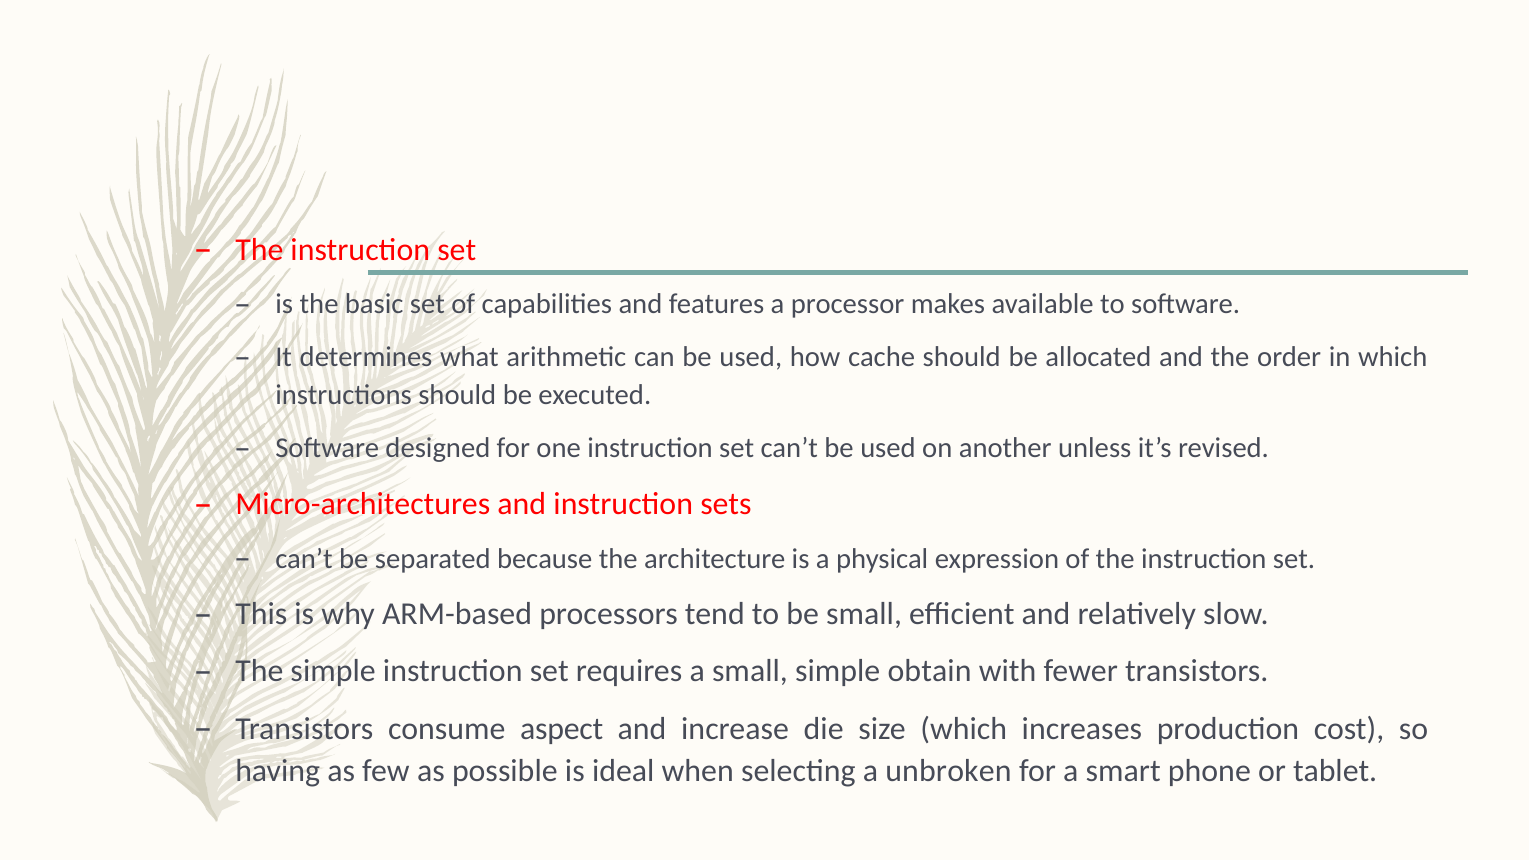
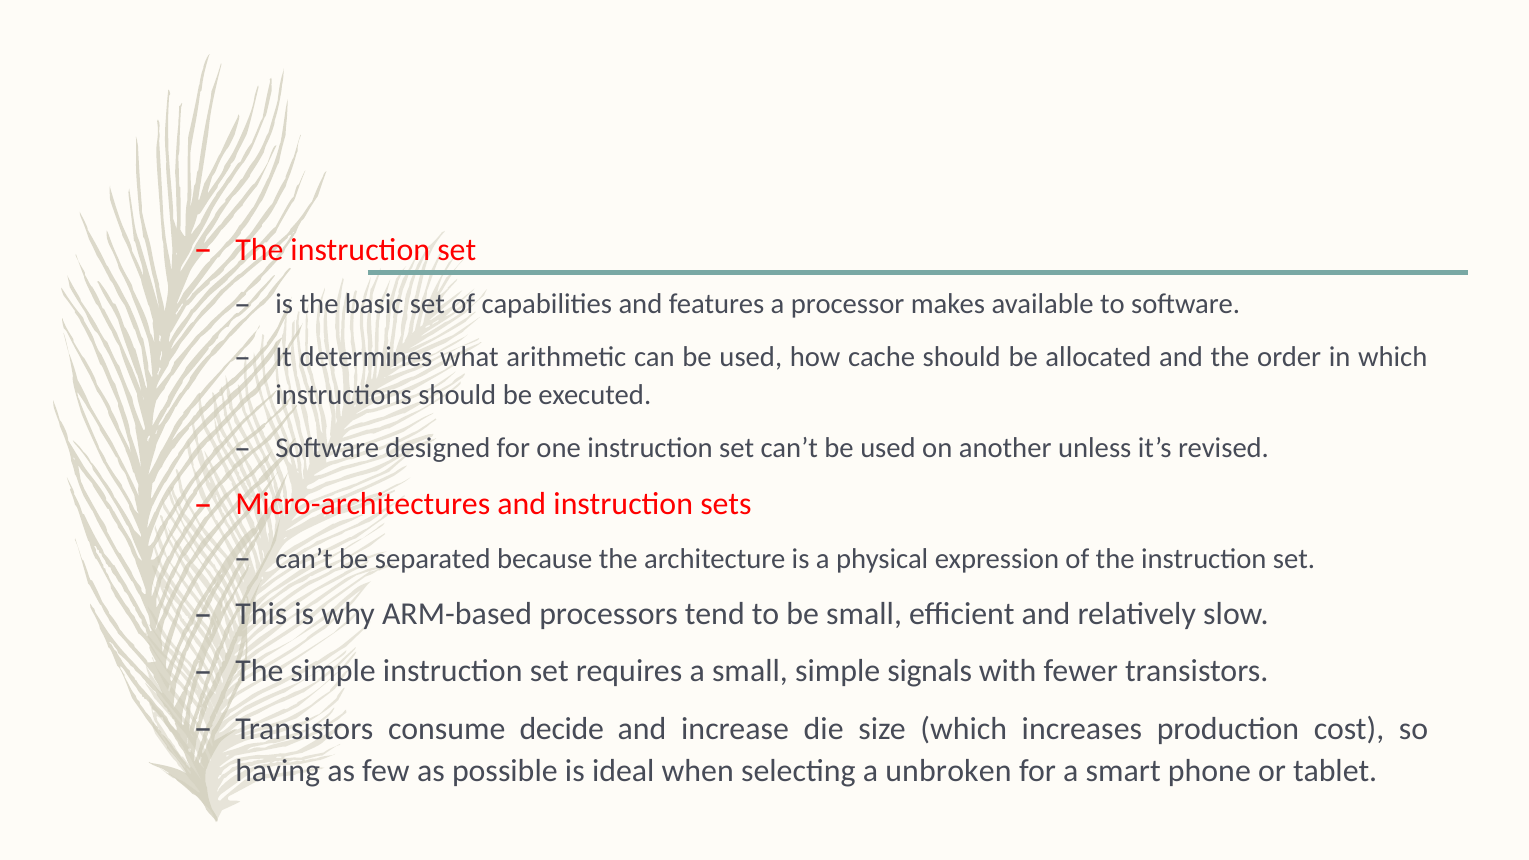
obtain: obtain -> signals (930, 672)
aspect: aspect -> decide (562, 729)
